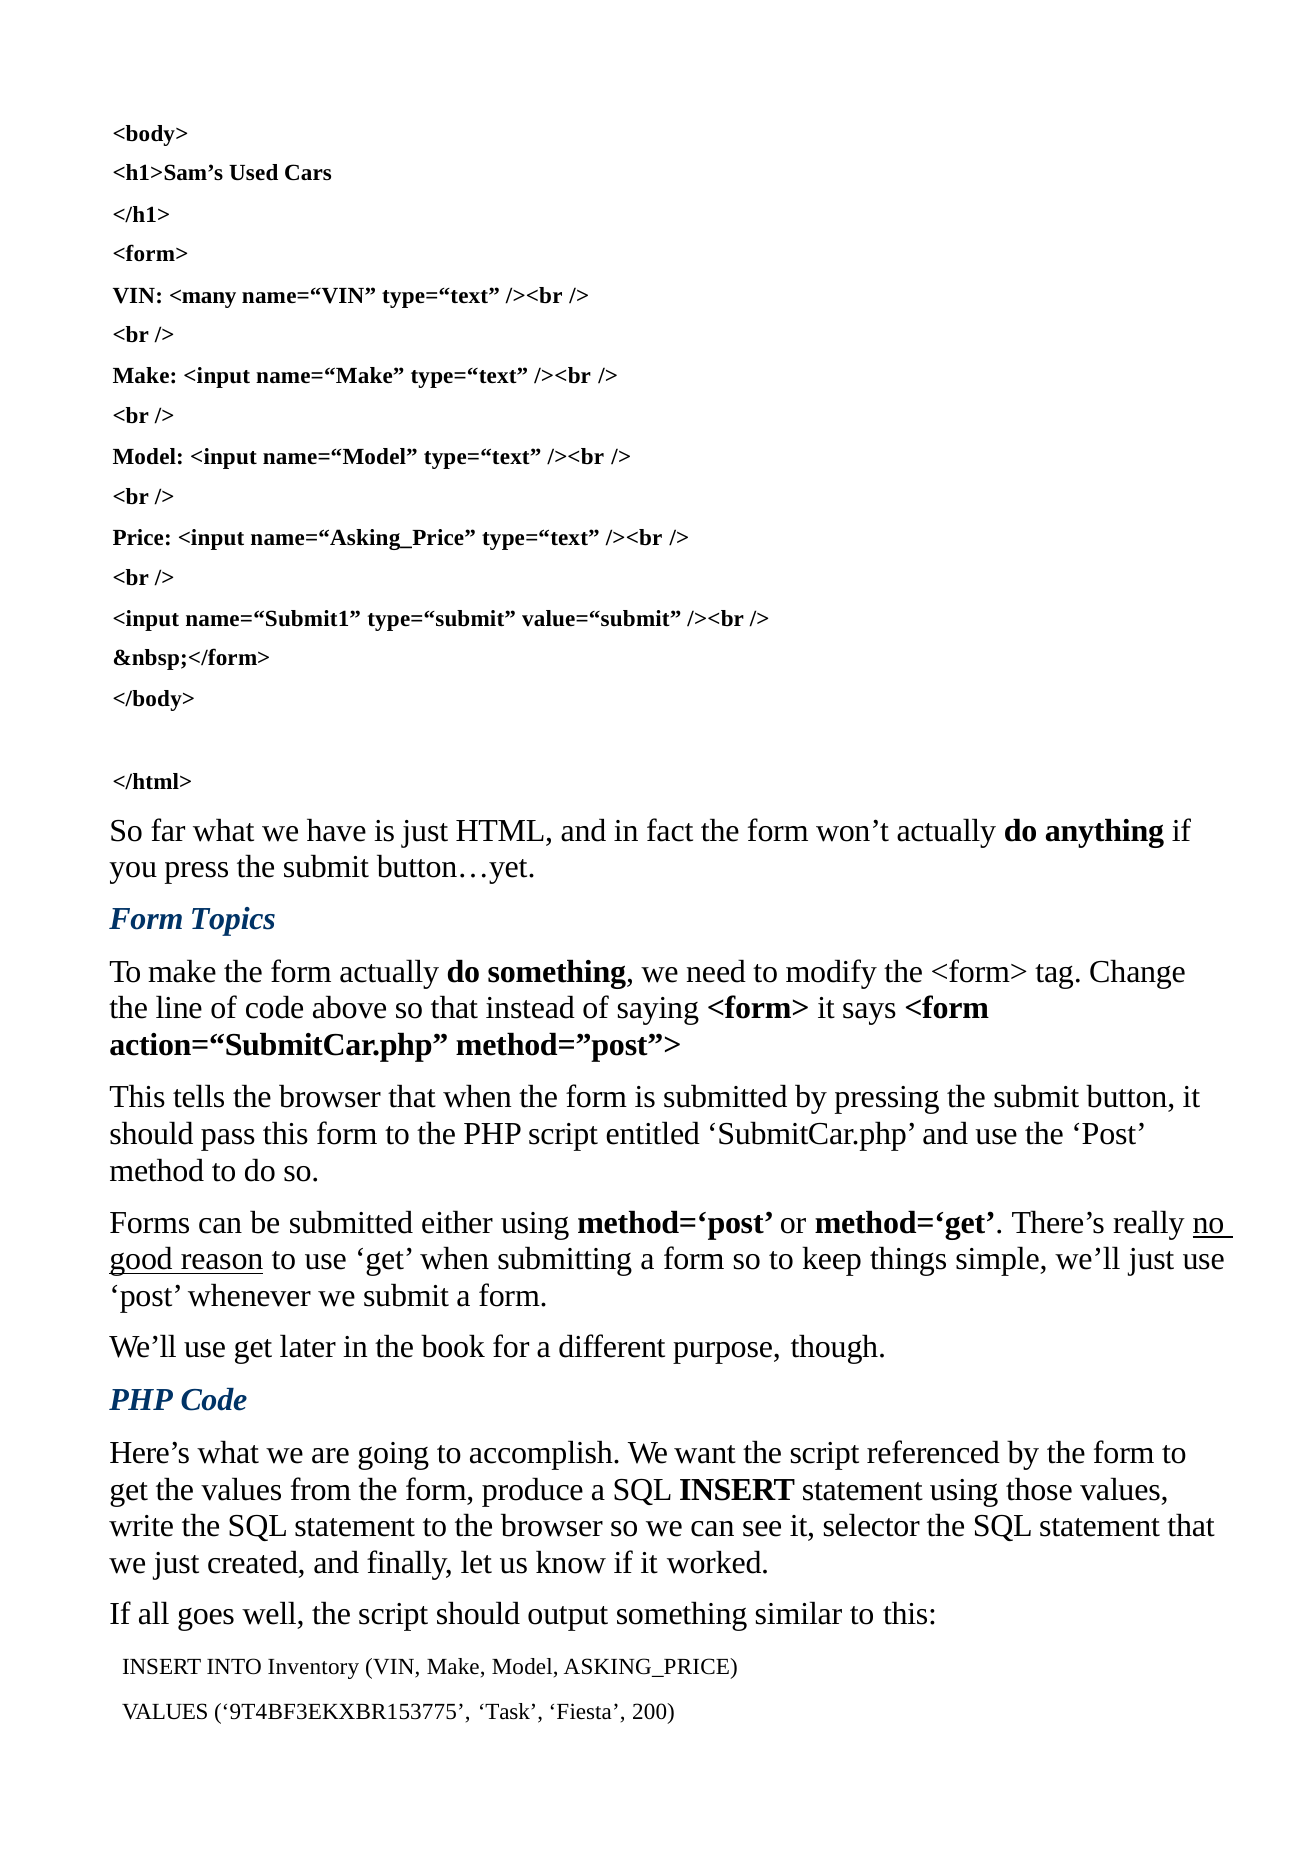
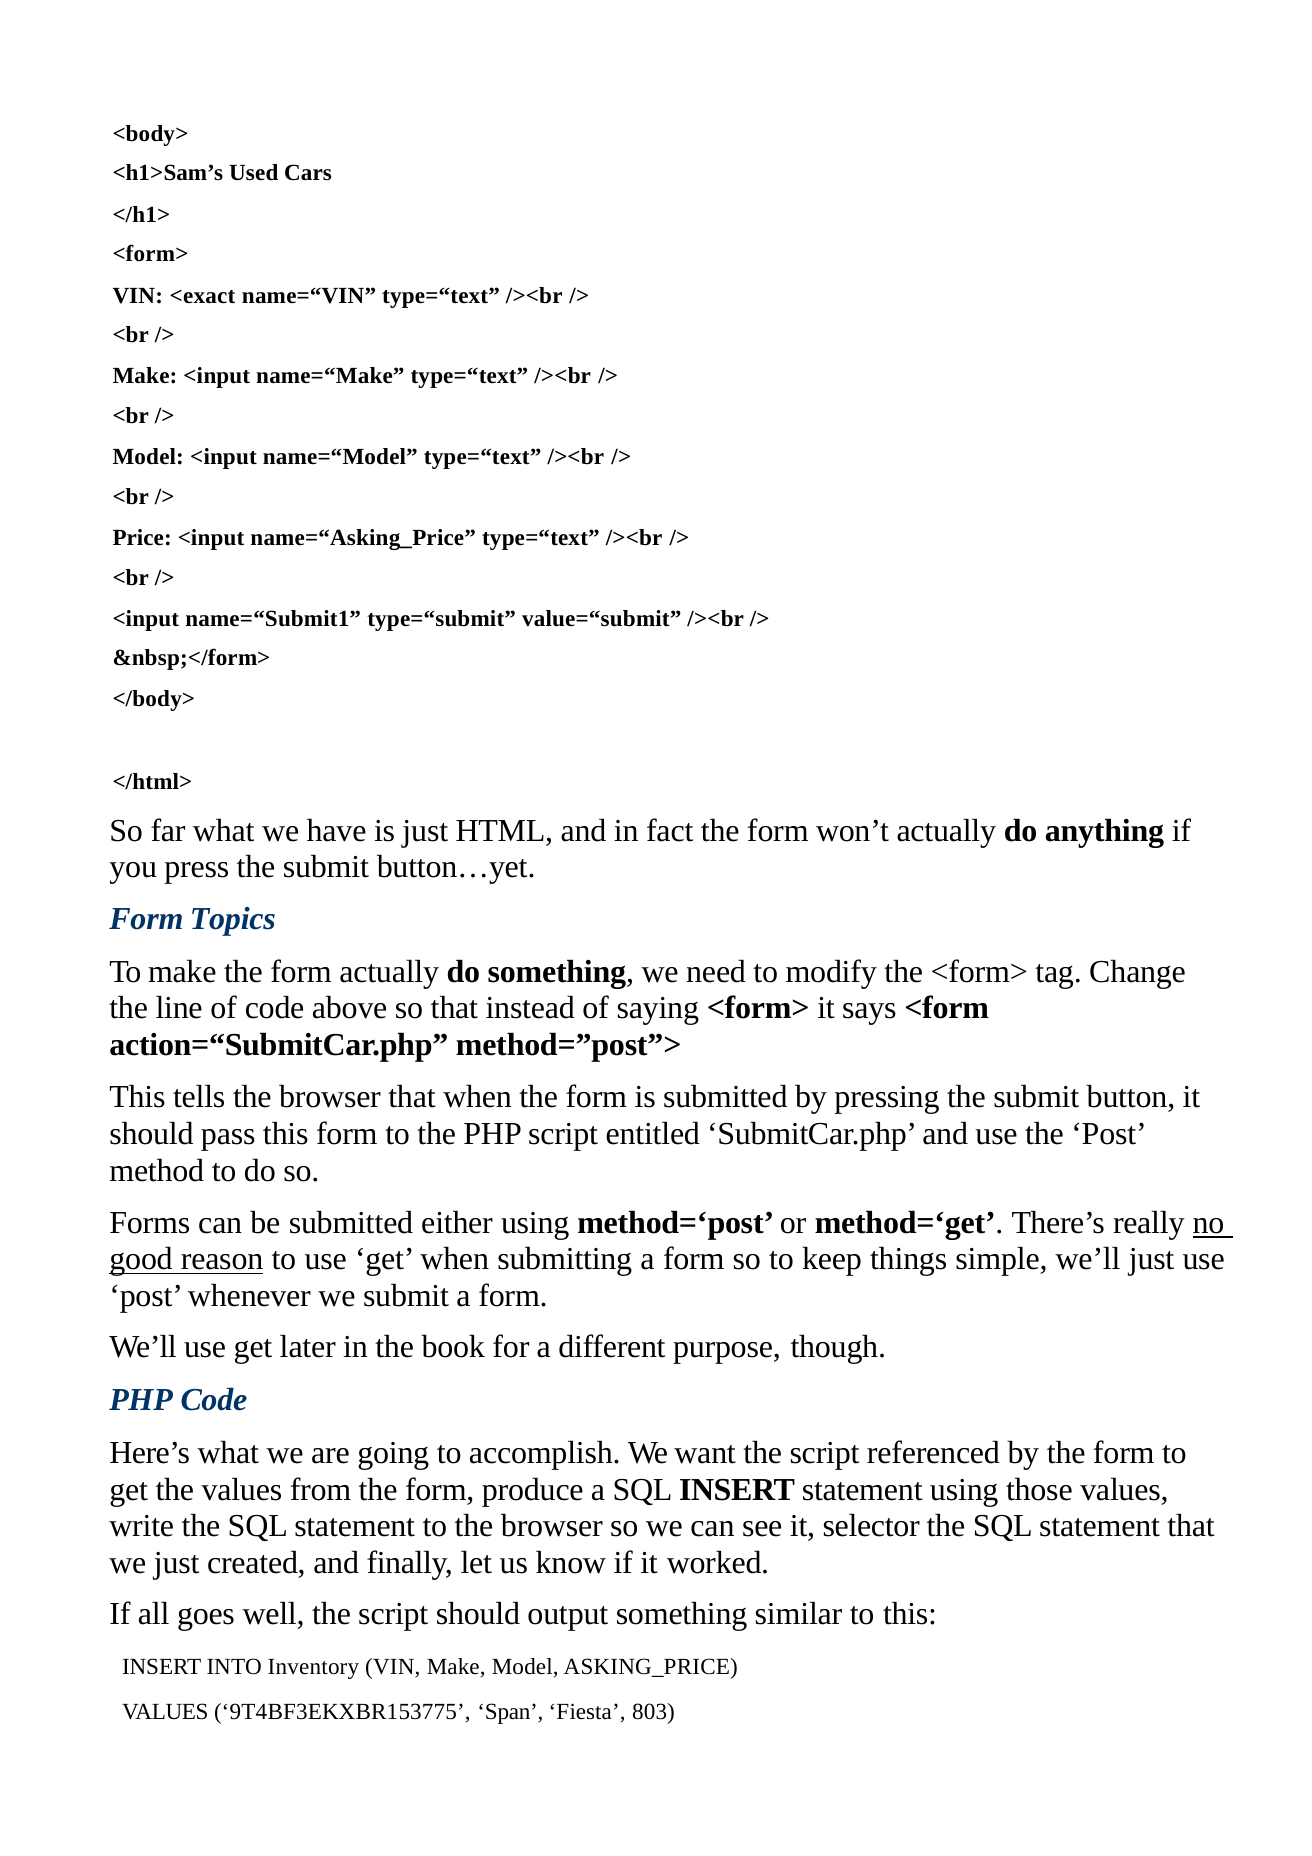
<many: <many -> <exact (203, 296)
Task: Task -> Span (510, 1713)
200: 200 -> 803 (654, 1713)
